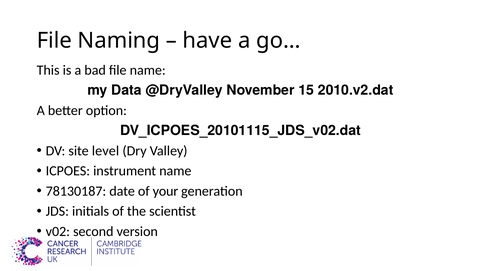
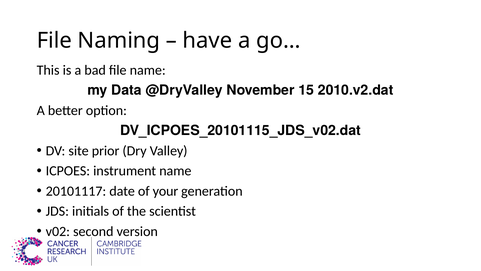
level: level -> prior (106, 151)
78130187: 78130187 -> 20101117 (76, 191)
